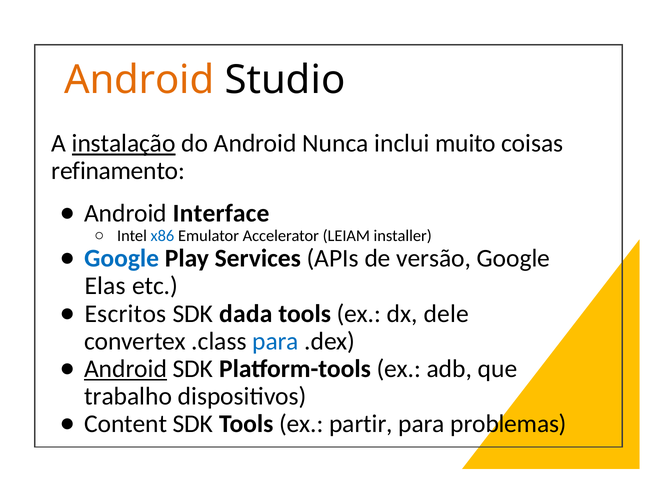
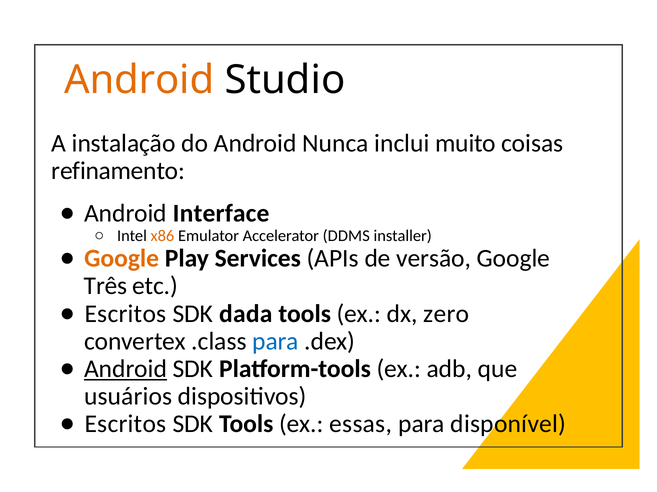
instalação underline: present -> none (124, 144)
x86 colour: blue -> orange (162, 236)
LEIAM: LEIAM -> DDMS (346, 236)
Google colour: blue -> orange (122, 259)
Elas: Elas -> Três (106, 286)
dele: dele -> zero (446, 314)
trabalho: trabalho -> usuários (128, 397)
Content: Content -> Escritos (125, 424)
partir: partir -> essas (361, 424)
problemas: problemas -> disponível (508, 424)
